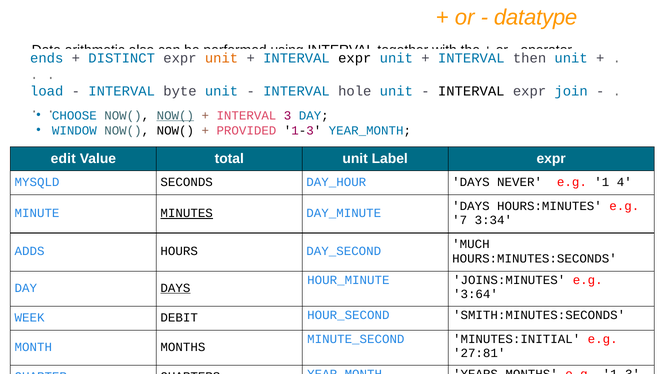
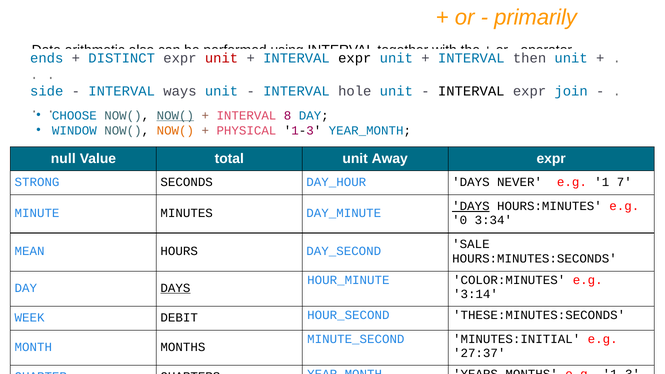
datatype: datatype -> primarily (536, 17)
unit colour: orange -> red (222, 58)
load: load -> side (47, 91)
byte: byte -> ways (180, 91)
3: 3 -> 8 (288, 115)
NOW( colour: black -> orange (175, 130)
PROVIDED: PROVIDED -> PHYSICAL (246, 130)
edit: edit -> null (63, 159)
Label: Label -> Away (390, 159)
MYSQLD: MYSQLD -> STRONG (37, 182)
4: 4 -> 7 (624, 182)
DAYS underline: none -> present (471, 206)
MINUTES underline: present -> none (187, 213)
7: 7 -> 0 (460, 220)
MUCH: MUCH -> SALE (471, 244)
ADDS: ADDS -> MEAN (30, 251)
JOINS:MINUTES: JOINS:MINUTES -> COLOR:MINUTES (509, 280)
3:64: 3:64 -> 3:14 (475, 294)
SMITH:MINUTES:SECONDS: SMITH:MINUTES:SECONDS -> THESE:MINUTES:SECONDS (539, 315)
27:81: 27:81 -> 27:37 (479, 353)
